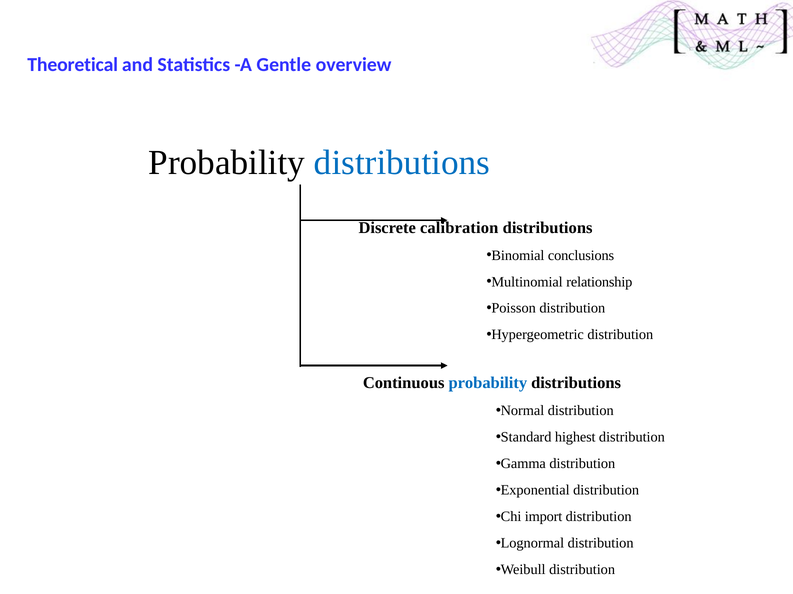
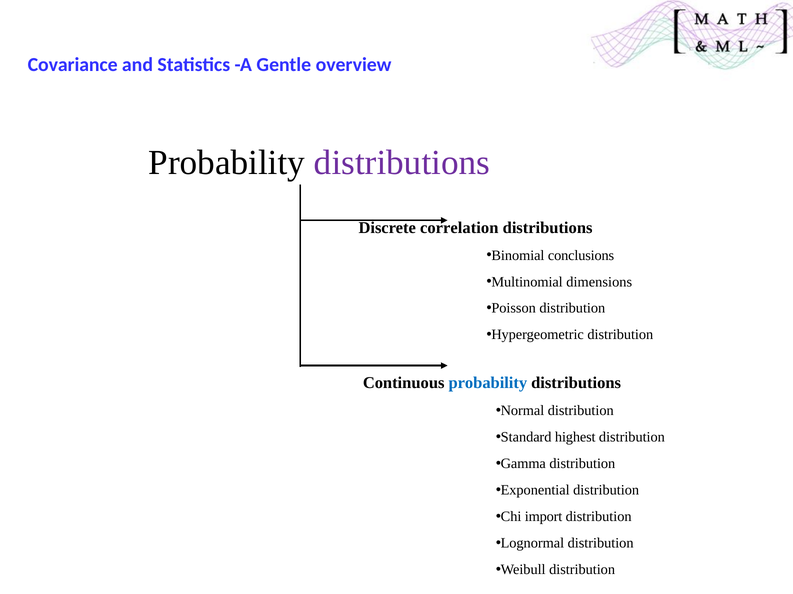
Theoretical: Theoretical -> Covariance (73, 65)
distributions colour: blue -> purple (402, 163)
calibration: calibration -> correlation (459, 228)
relationship: relationship -> dimensions (599, 282)
